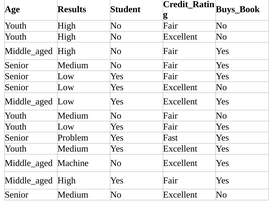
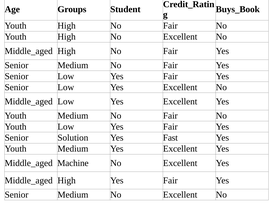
Results: Results -> Groups (72, 9)
Problem: Problem -> Solution (73, 138)
